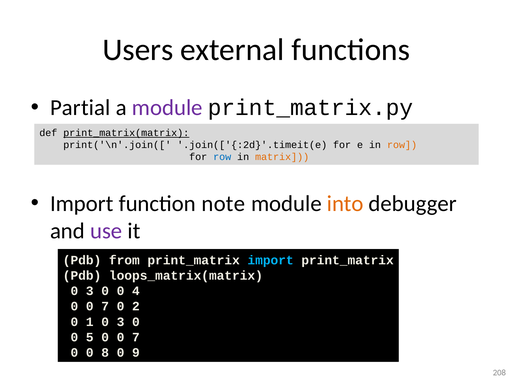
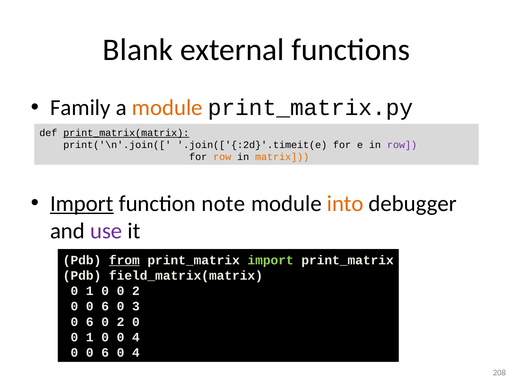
Users: Users -> Blank (138, 50)
Partial: Partial -> Family (80, 108)
module colour: purple -> orange (167, 108)
row colour: orange -> purple (402, 145)
row colour: blue -> orange (222, 157)
Import underline: none -> present (82, 203)
from underline: none -> present (124, 260)
import colour: light blue -> light green (271, 260)
loops_matrix(matrix: loops_matrix(matrix -> field_matrix(matrix (186, 275)
3: 3 -> 1 (90, 291)
0 0 4: 4 -> 2 (136, 291)
7: 7 -> 6 (105, 306)
2: 2 -> 3 (136, 306)
1: 1 -> 6 (90, 322)
3: 3 -> 2 (121, 322)
5: 5 -> 1 (90, 337)
7: 7 -> 4 (136, 337)
8: 8 -> 6 (105, 352)
9: 9 -> 4 (136, 352)
